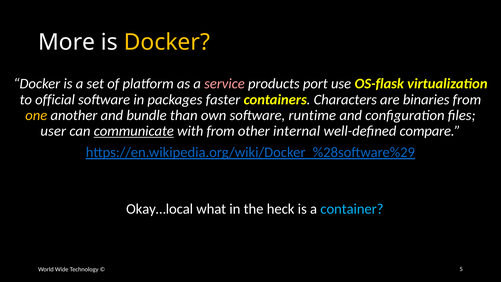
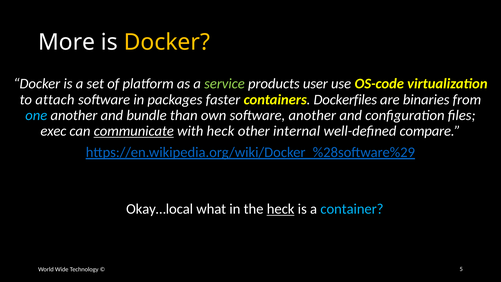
service colour: pink -> light green (224, 84)
port: port -> user (315, 84)
OS-flask: OS-flask -> OS-code (379, 84)
official: official -> attach (55, 99)
Characters: Characters -> Dockerfiles (345, 99)
one colour: yellow -> light blue (36, 115)
software runtime: runtime -> another (312, 115)
user: user -> exec (53, 131)
with from: from -> heck (220, 131)
heck underline: none -> present (281, 209)
